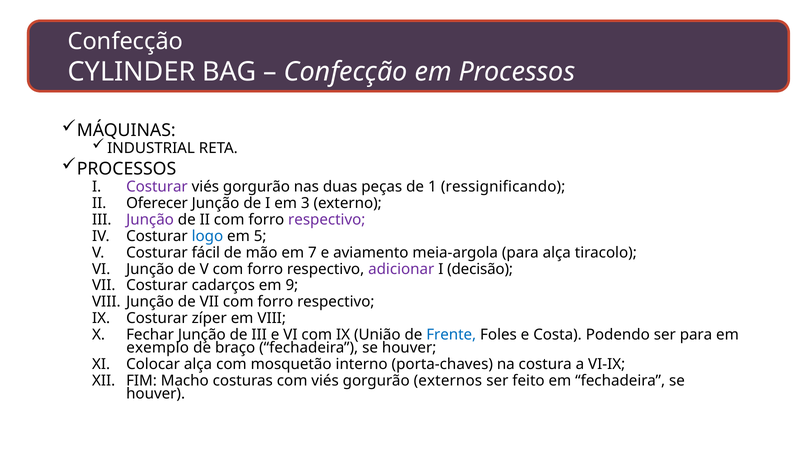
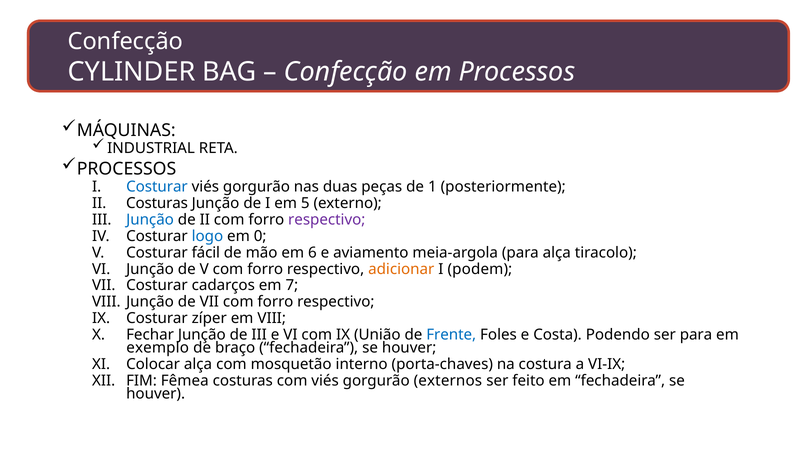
Costurar colour: purple -> blue (157, 187)
ressignificando: ressignificando -> posteriormente (503, 187)
II Oferecer: Oferecer -> Costuras (157, 203)
3: 3 -> 5 (305, 203)
Junção colour: purple -> blue (150, 220)
5: 5 -> 0 (260, 236)
7: 7 -> 6 (312, 253)
adicionar colour: purple -> orange (401, 269)
decisão: decisão -> podem (480, 269)
9: 9 -> 7 (292, 286)
Macho: Macho -> Fêmea (185, 381)
